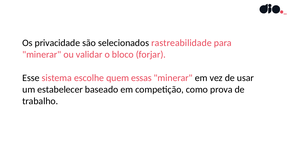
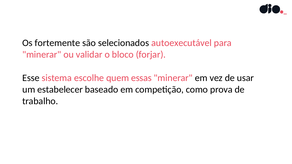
privacidade: privacidade -> fortemente (57, 43)
rastreabilidade: rastreabilidade -> autoexecutável (182, 43)
